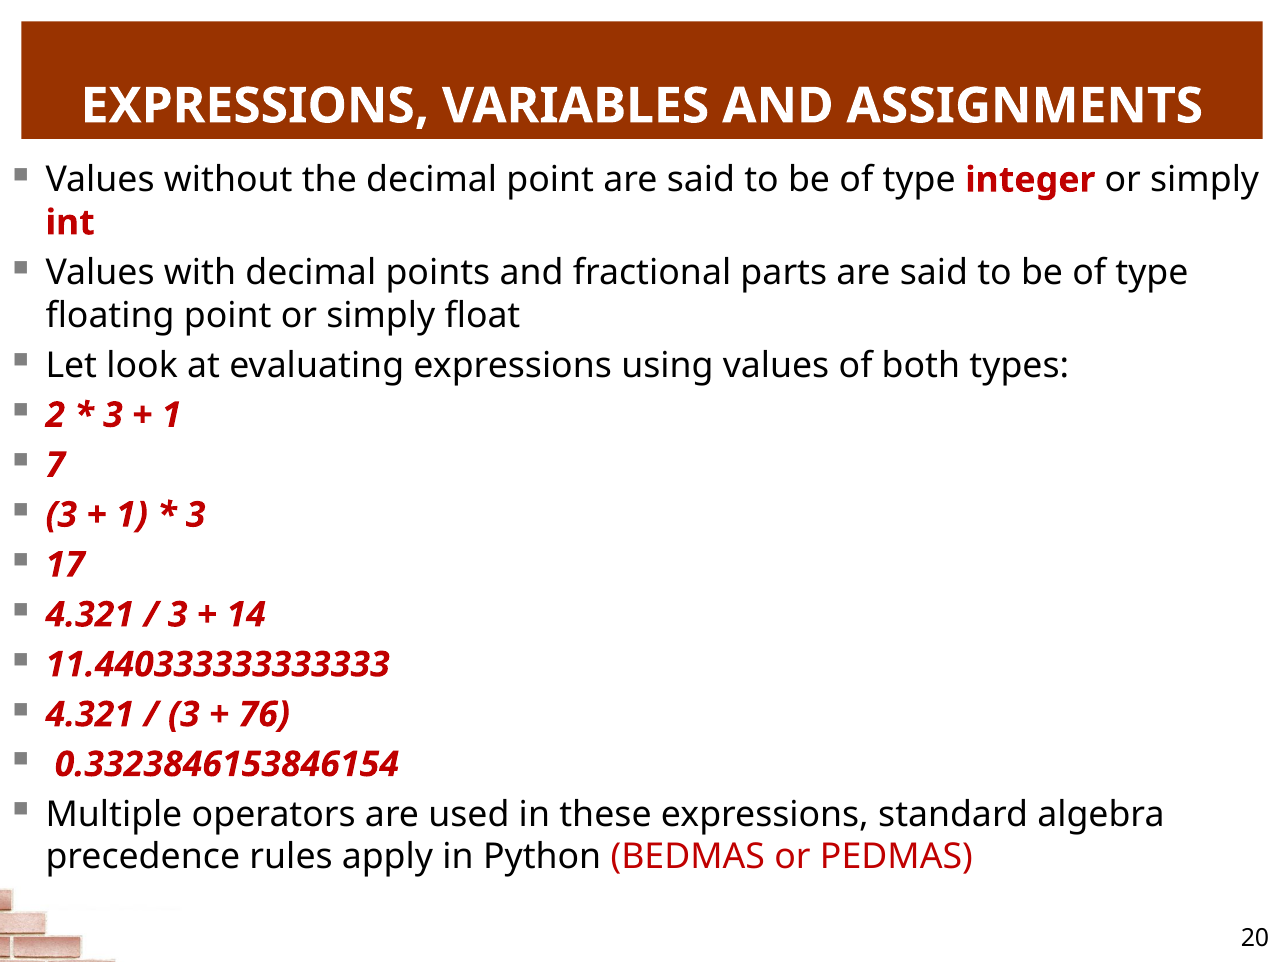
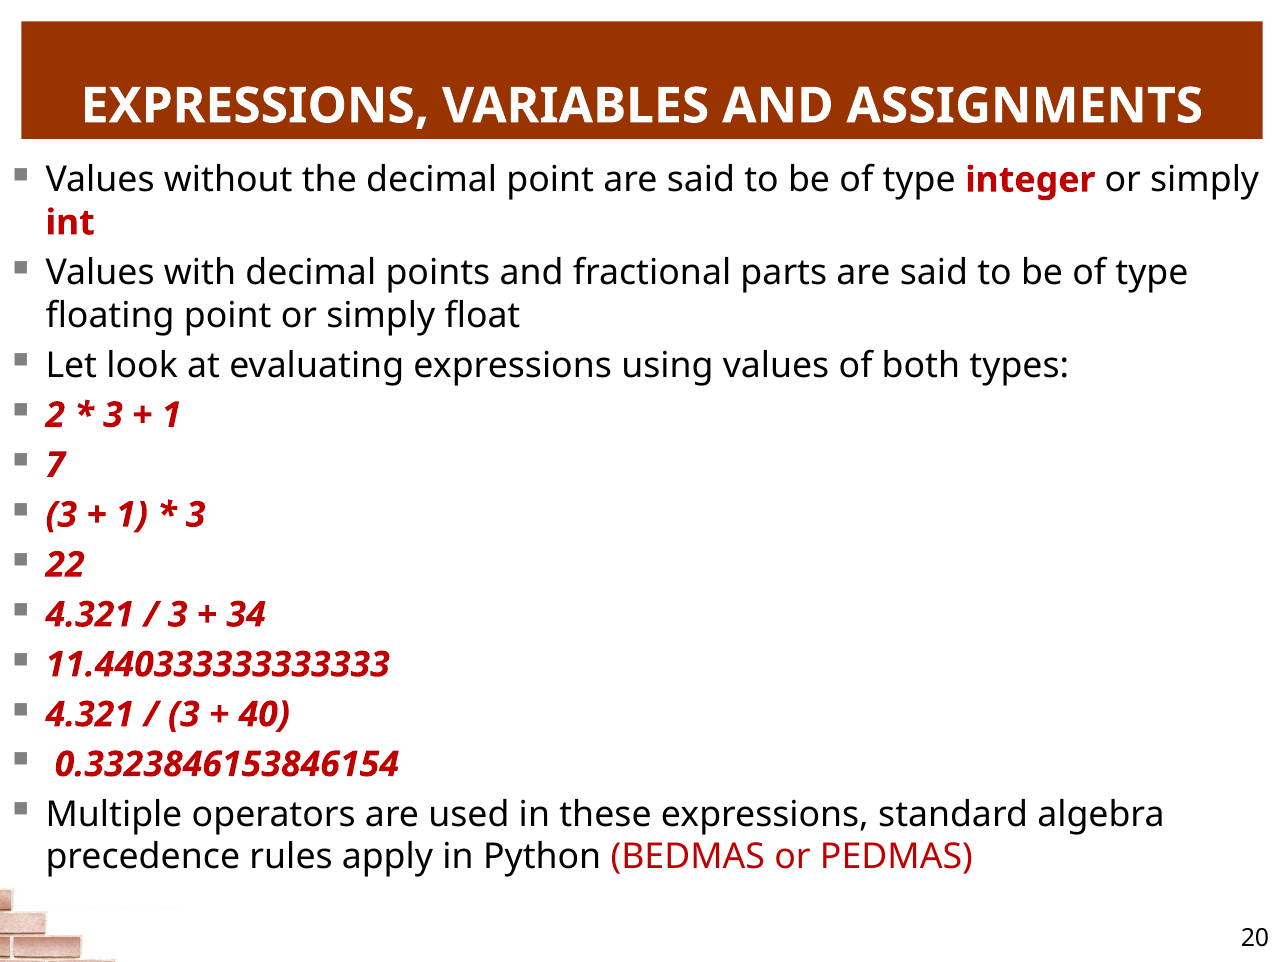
17: 17 -> 22 (65, 565)
14: 14 -> 34 (246, 614)
76: 76 -> 40 (264, 714)
